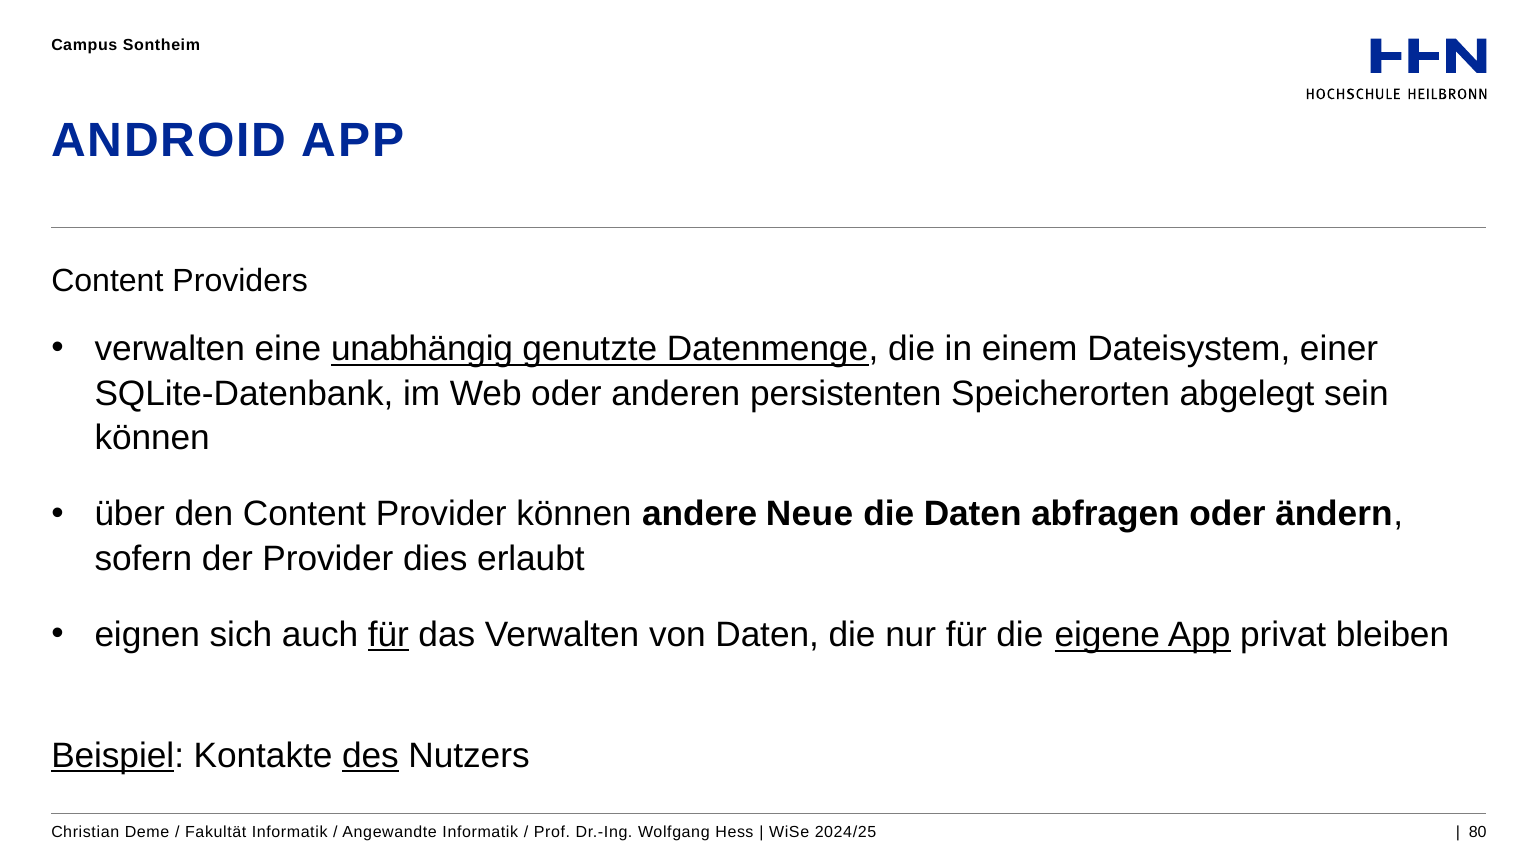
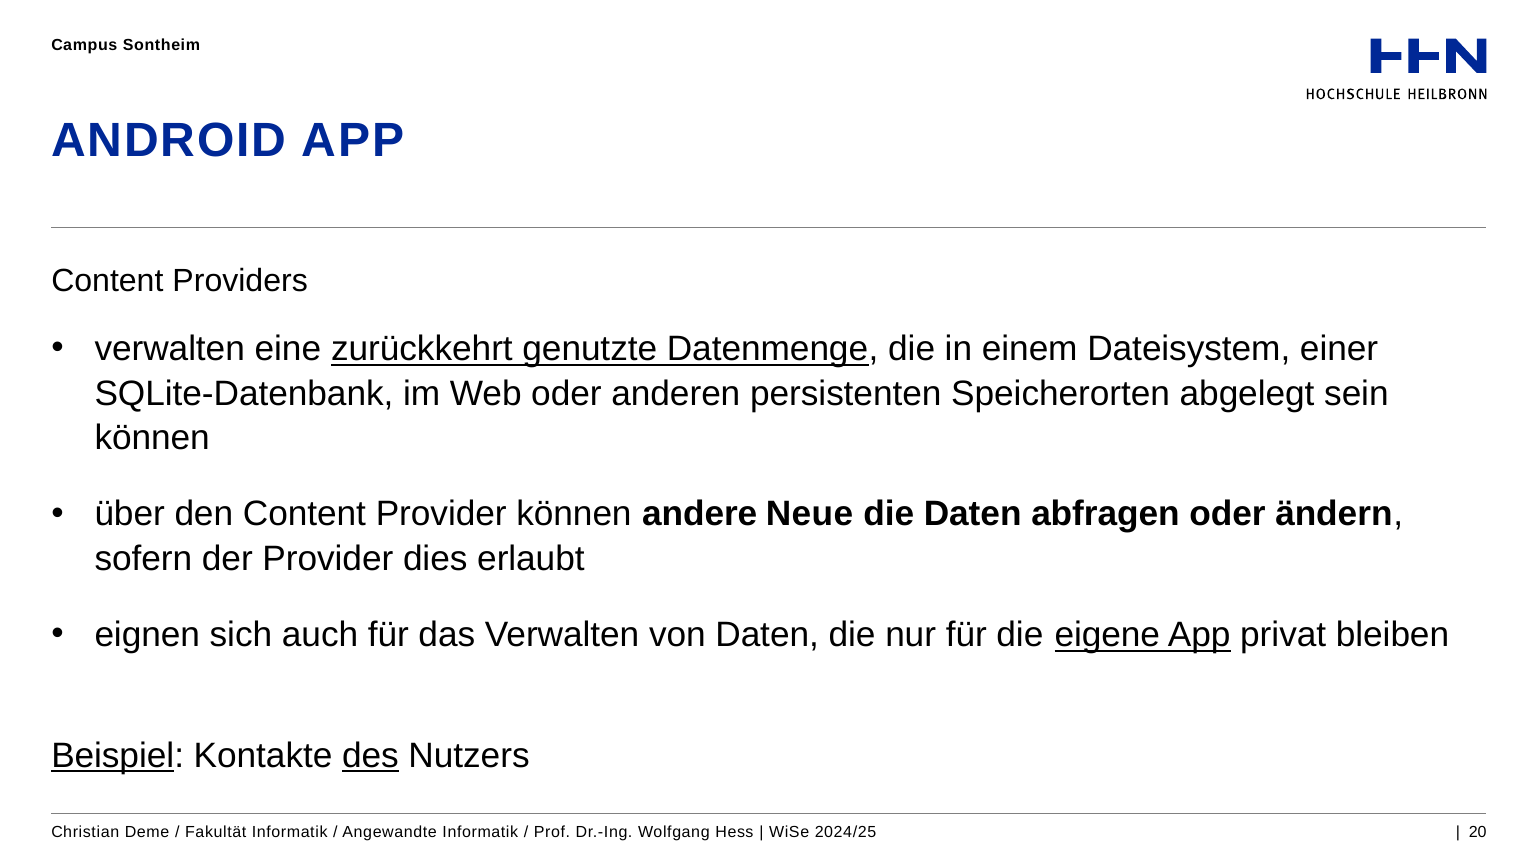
unabhängig: unabhängig -> zurückkehrt (422, 349)
für underline: present -> none (388, 635)
80: 80 -> 20 (1478, 833)
